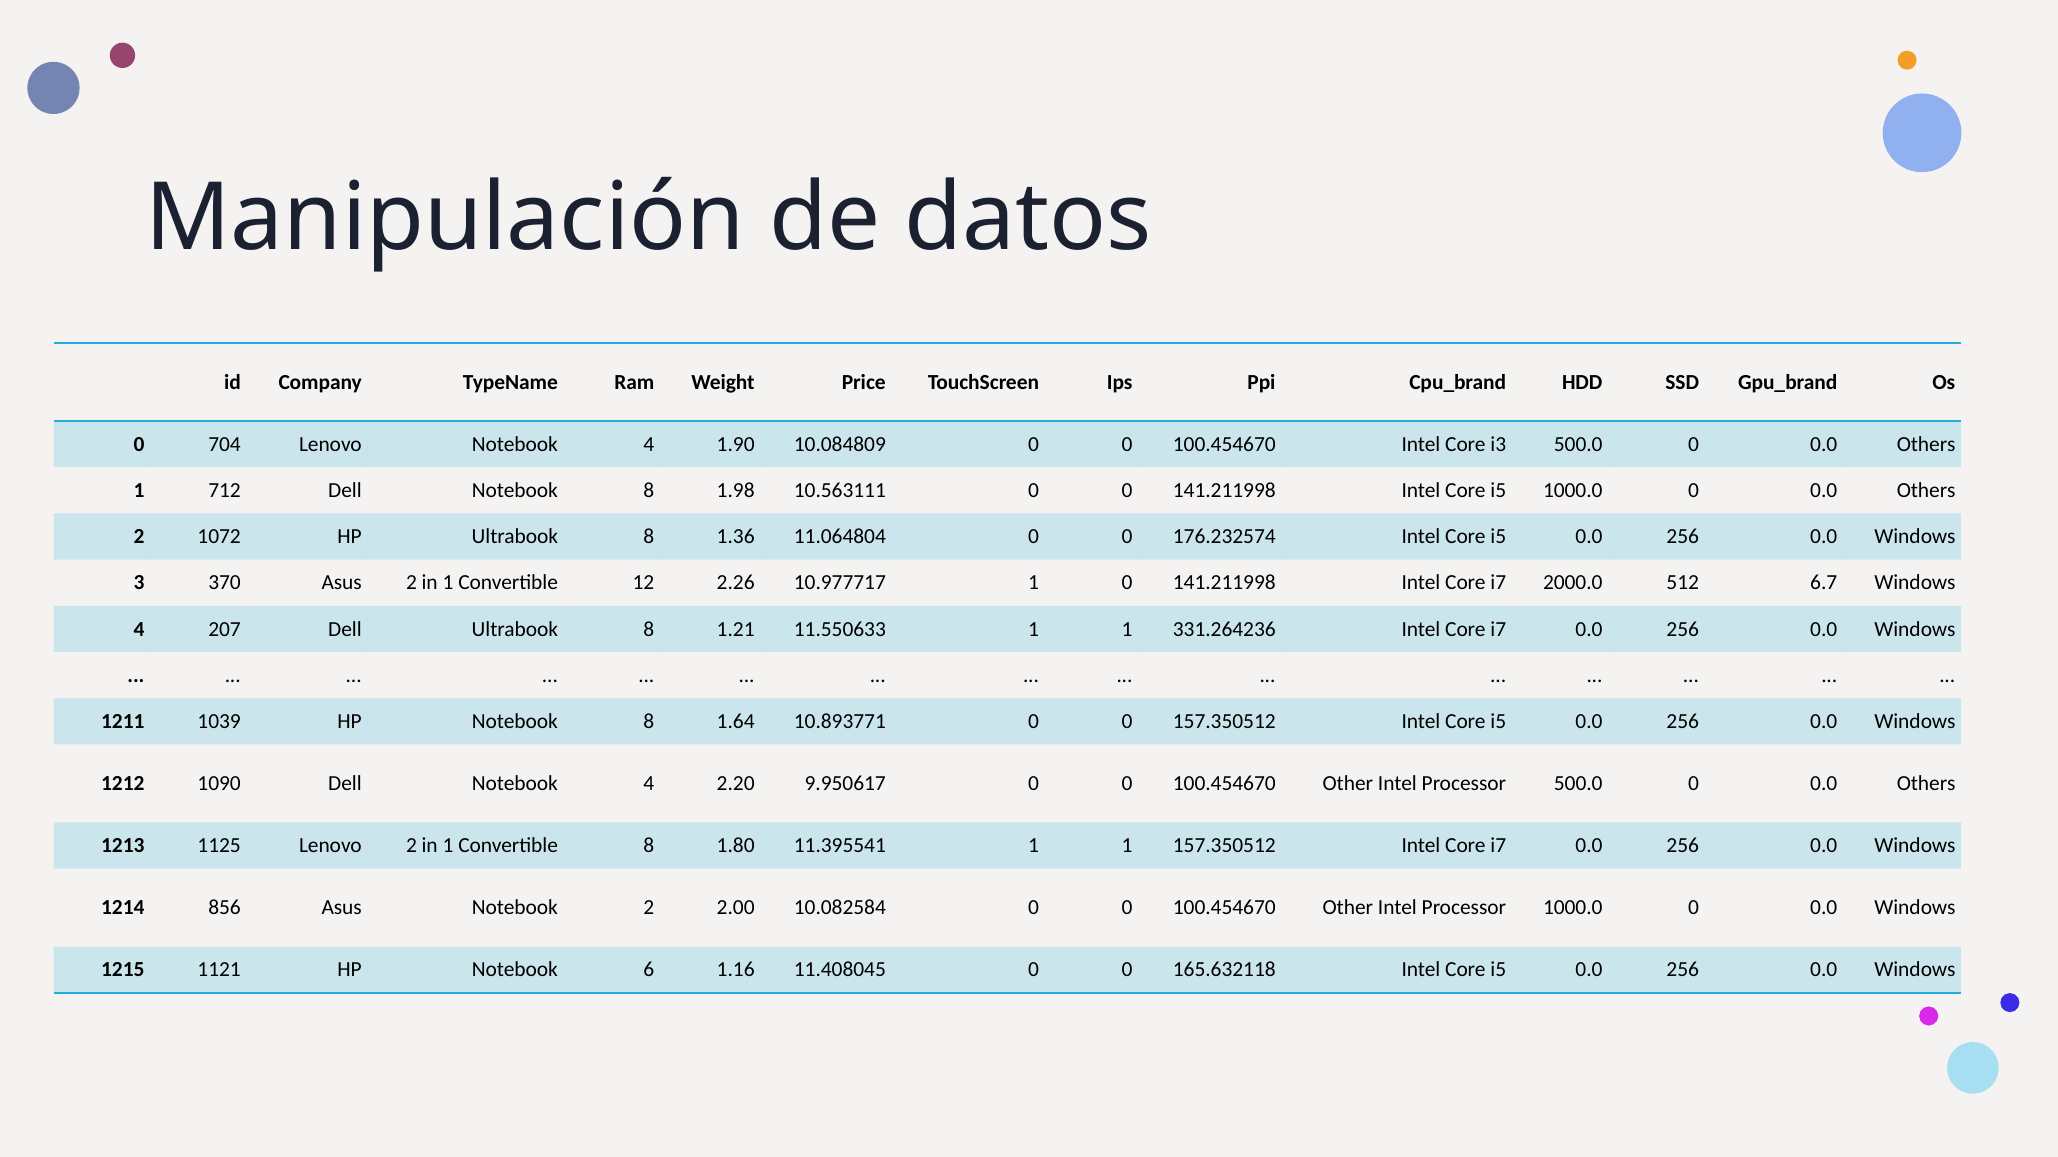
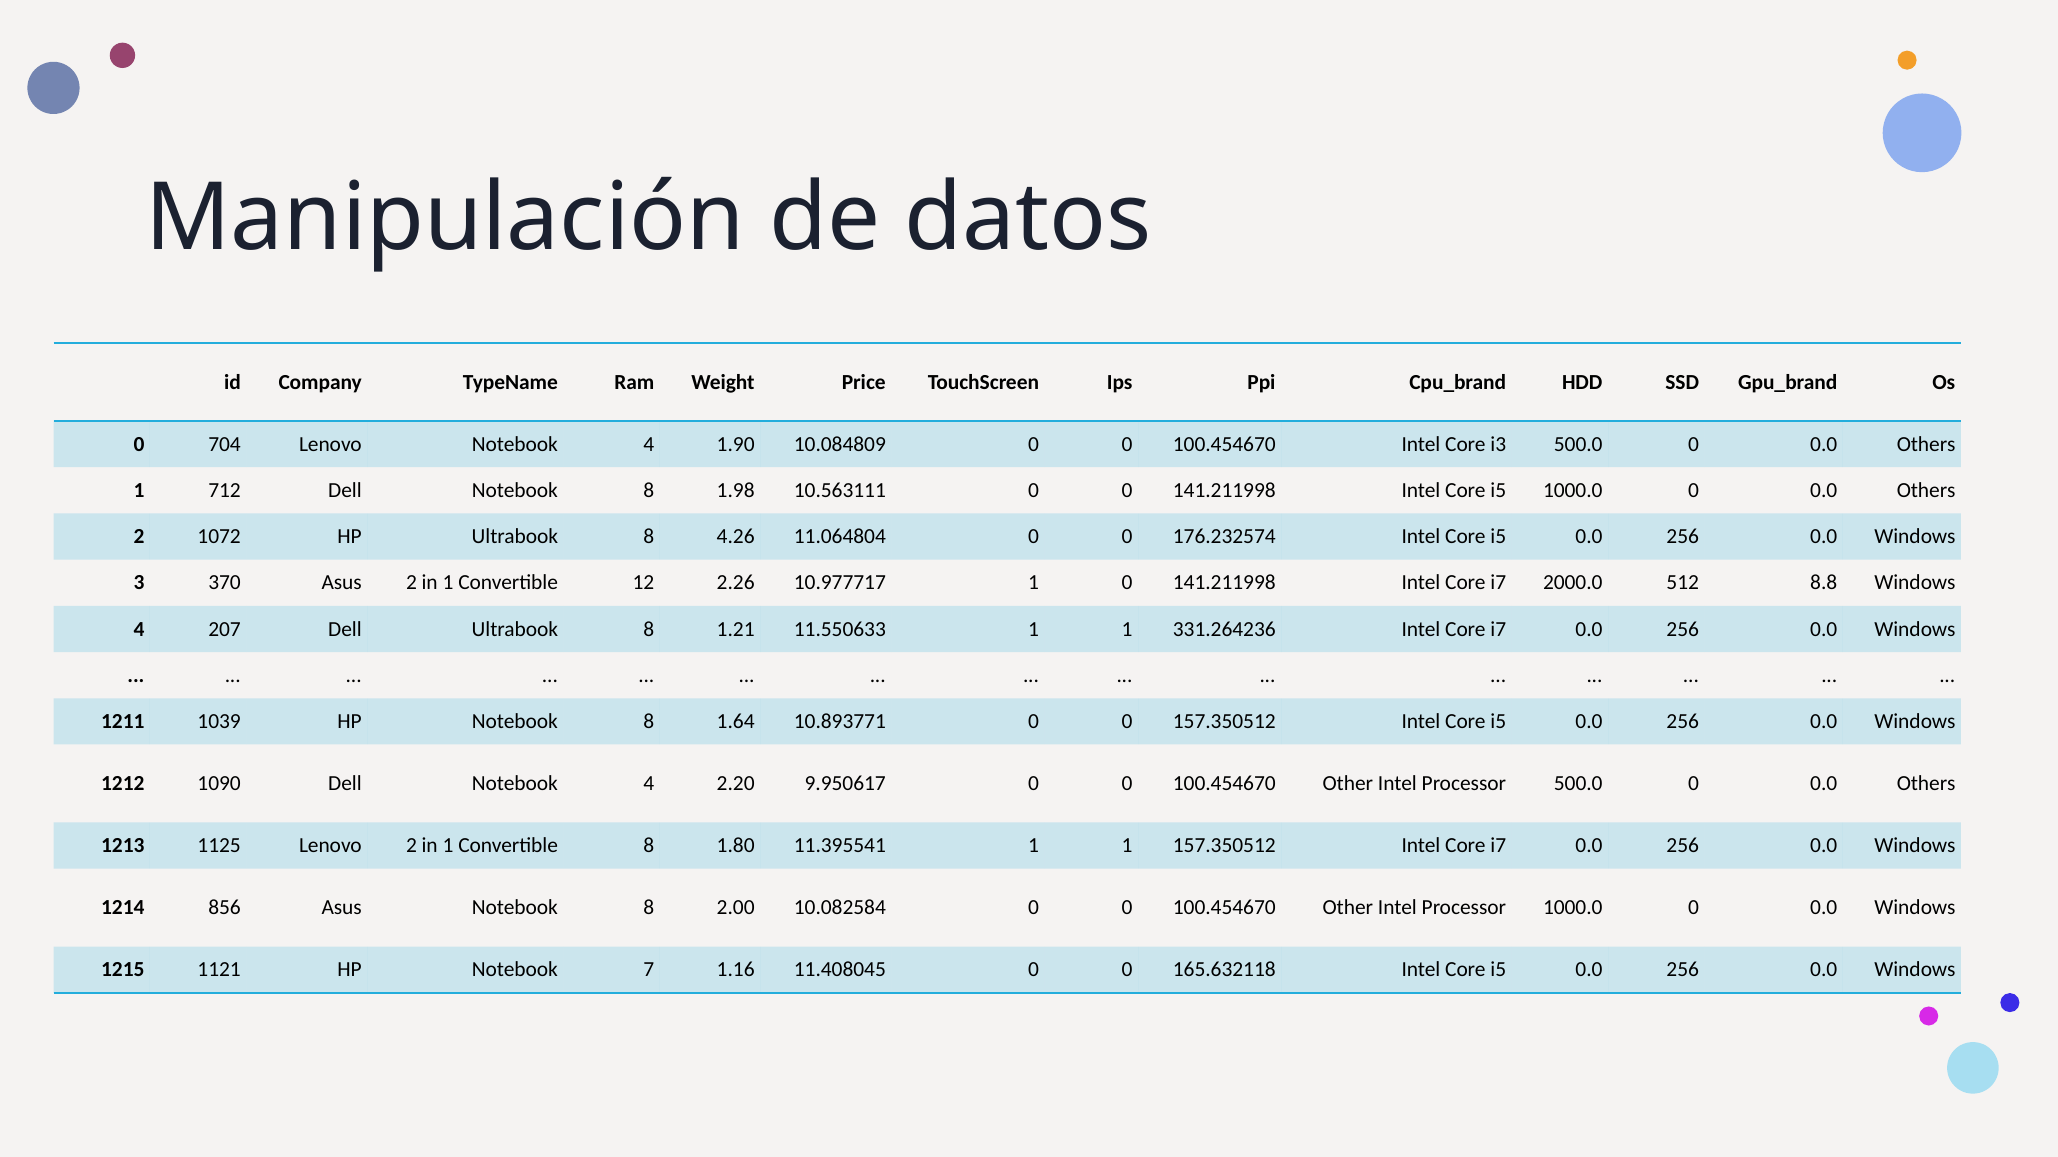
1.36: 1.36 -> 4.26 (736, 537)
6.7: 6.7 -> 8.8 (1824, 583)
Asus Notebook 2: 2 -> 8 (649, 908)
6: 6 -> 7 (649, 970)
